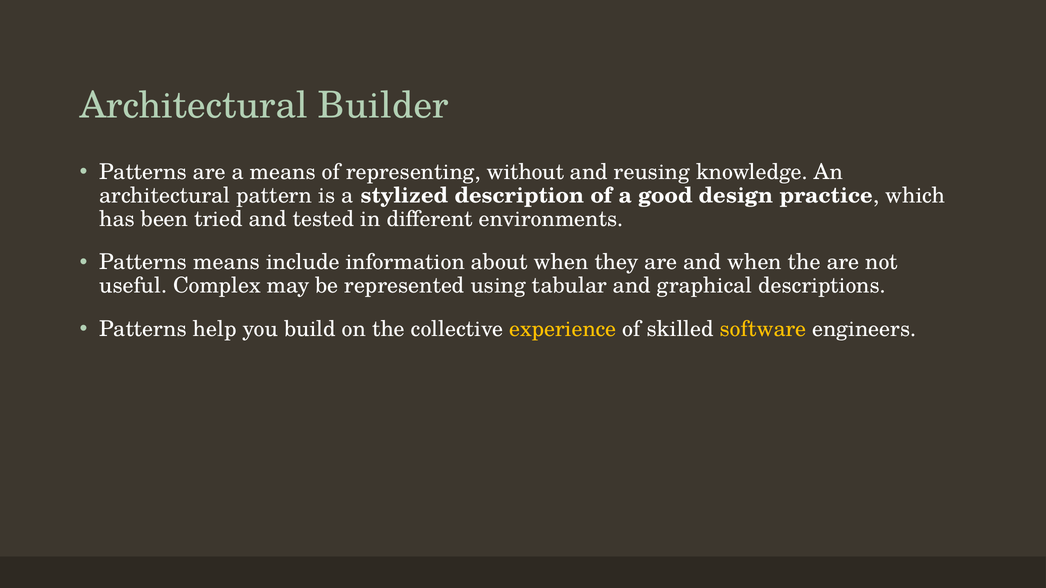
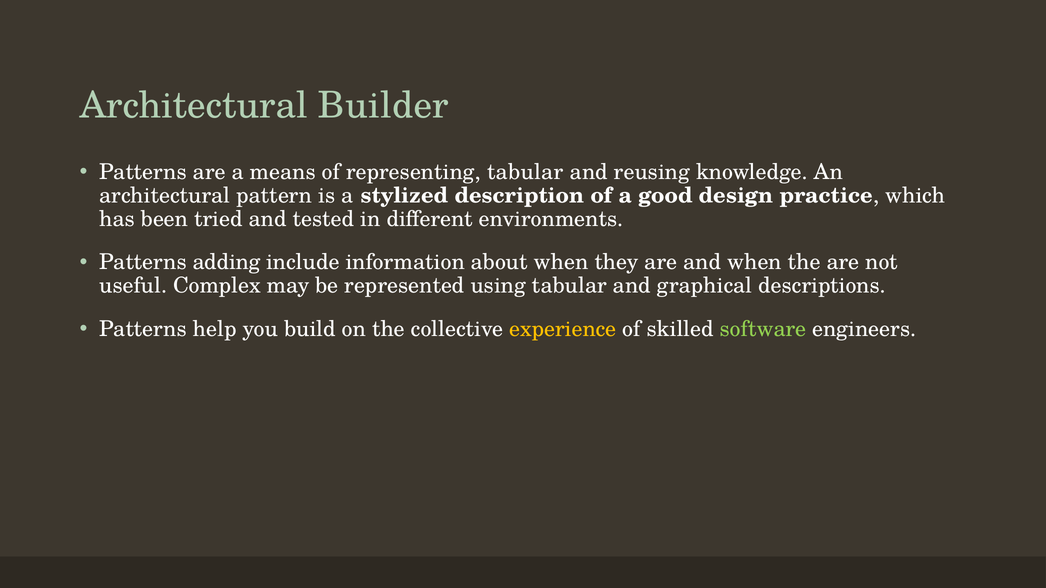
representing without: without -> tabular (525, 172)
Patterns means: means -> adding (227, 262)
software colour: yellow -> light green (763, 329)
